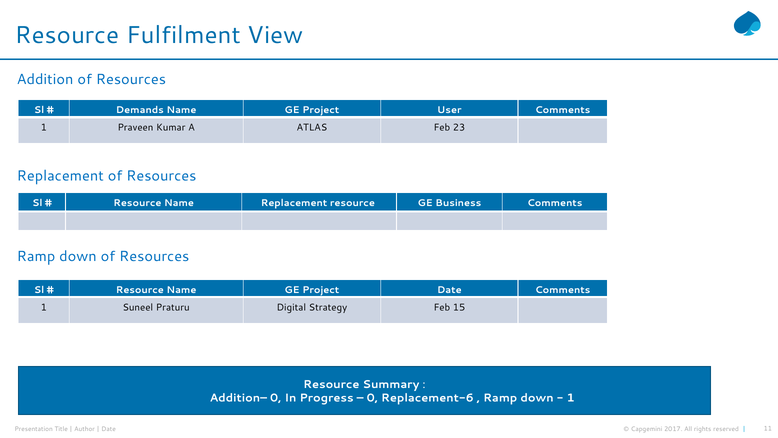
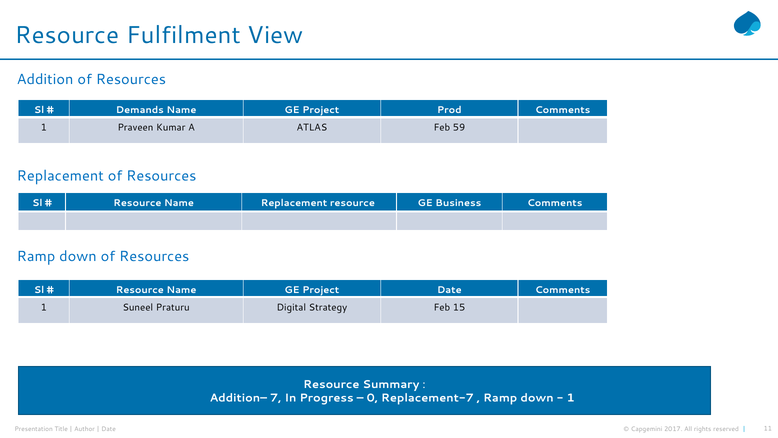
User: User -> Prod (449, 110)
23: 23 -> 59 (459, 127)
Addition– 0: 0 -> 7 (276, 398)
Replacement-6: Replacement-6 -> Replacement-7 (427, 398)
